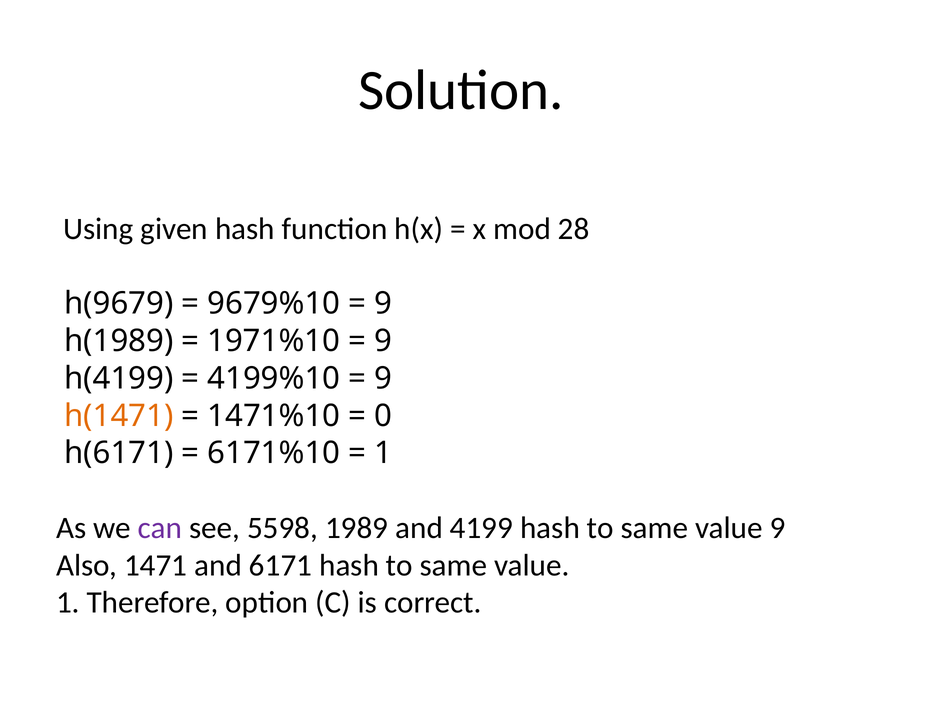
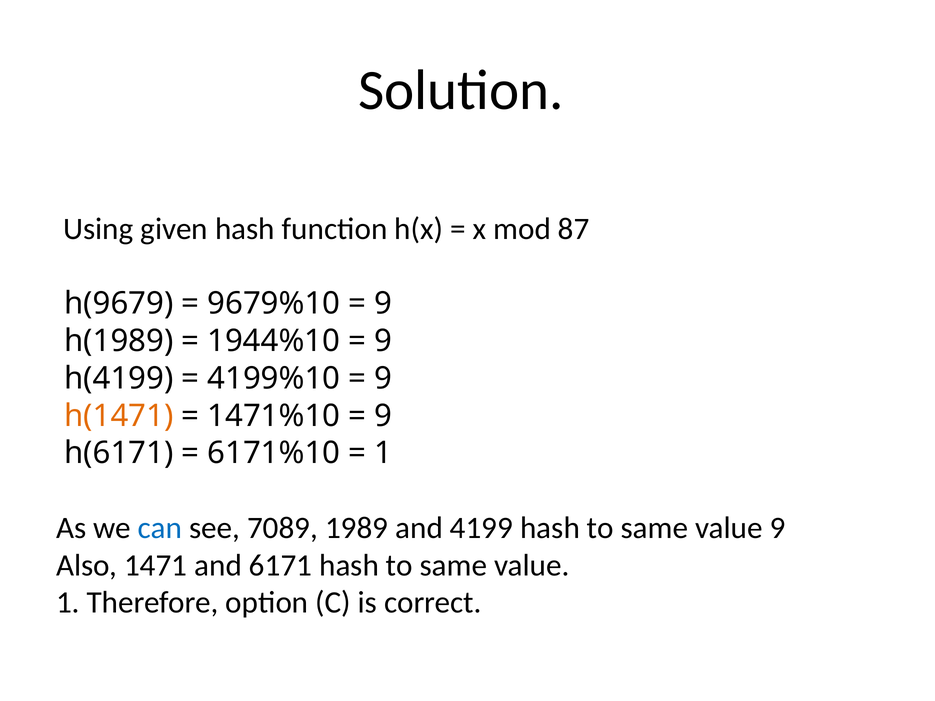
28: 28 -> 87 (574, 229)
1971%10: 1971%10 -> 1944%10 (274, 341)
0: 0 -> 9 (383, 416)
can colour: purple -> blue (160, 528)
5598: 5598 -> 7089 (282, 528)
